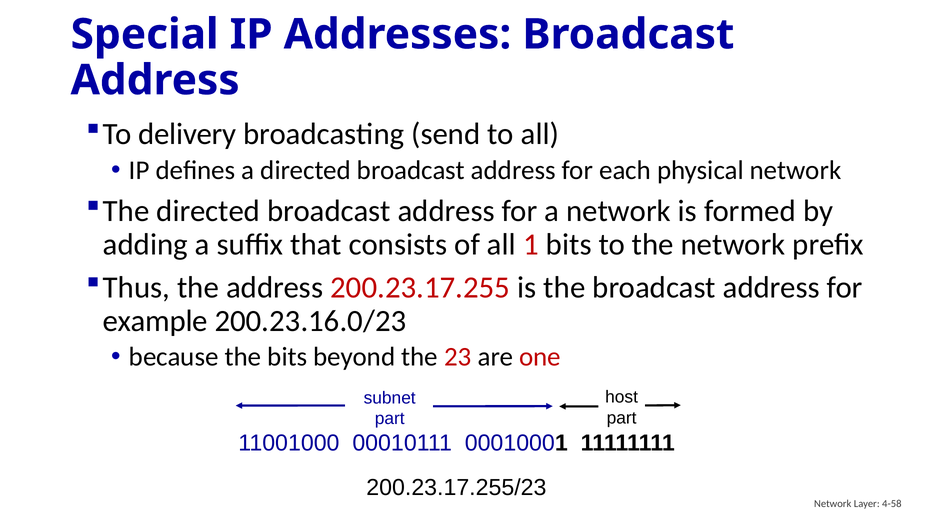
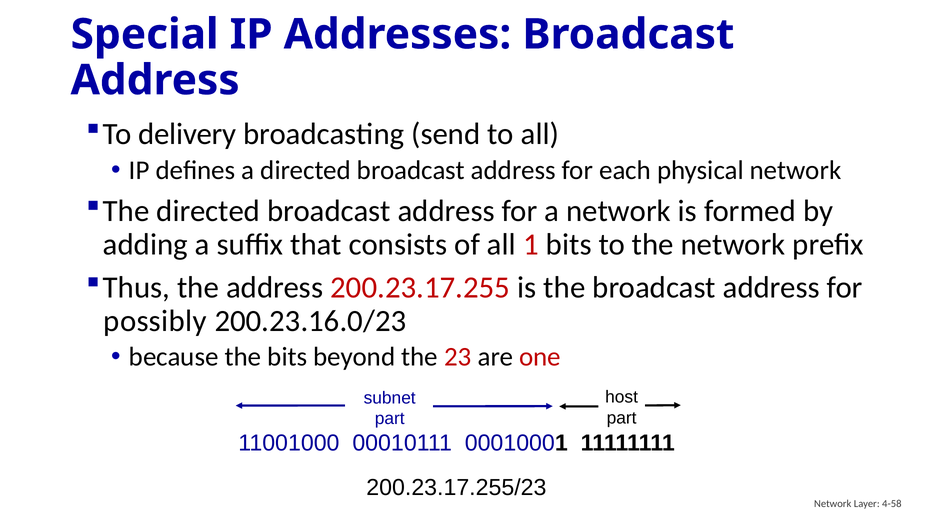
example: example -> possibly (155, 321)
